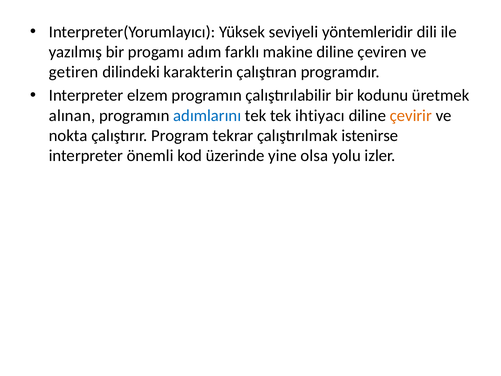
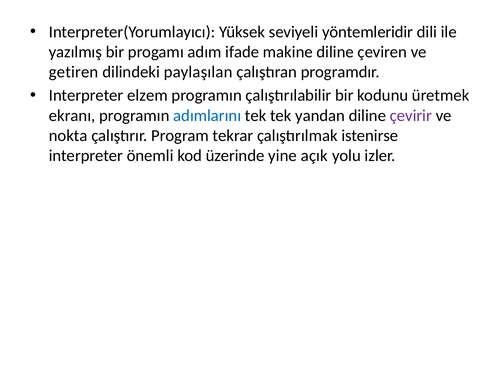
farklı: farklı -> ifade (242, 52)
karakterin: karakterin -> paylaşılan (198, 72)
alınan: alınan -> ekranı (72, 115)
ihtiyacı: ihtiyacı -> yandan (320, 115)
çevirir colour: orange -> purple (411, 115)
olsa: olsa -> açık (314, 155)
